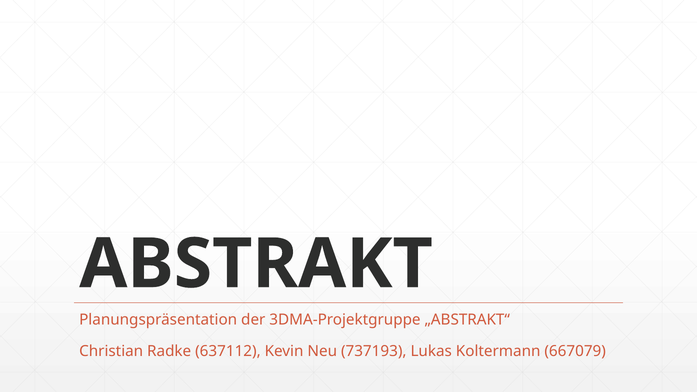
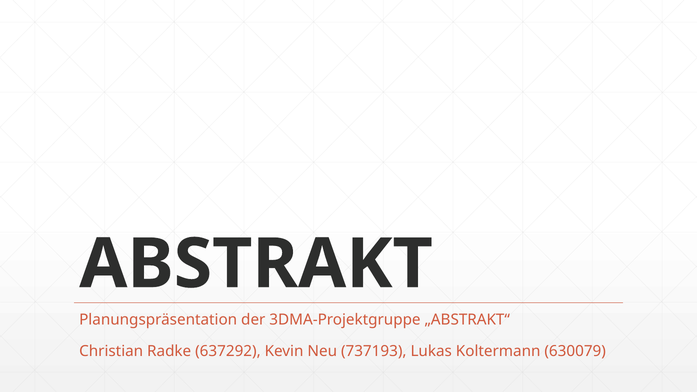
637112: 637112 -> 637292 (228, 351)
667079: 667079 -> 630079 (575, 351)
